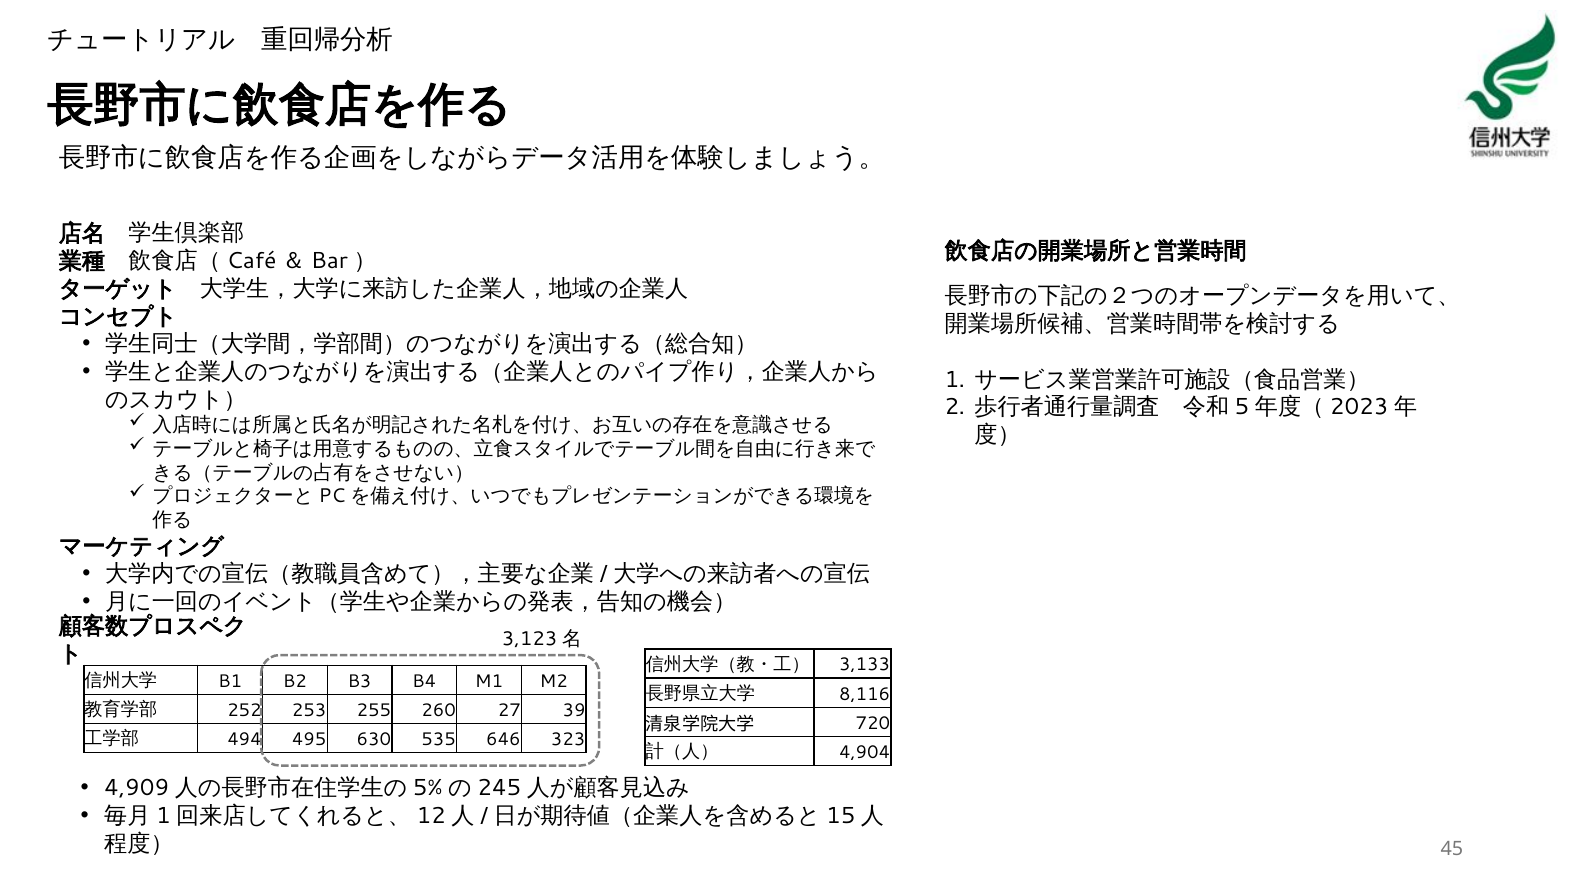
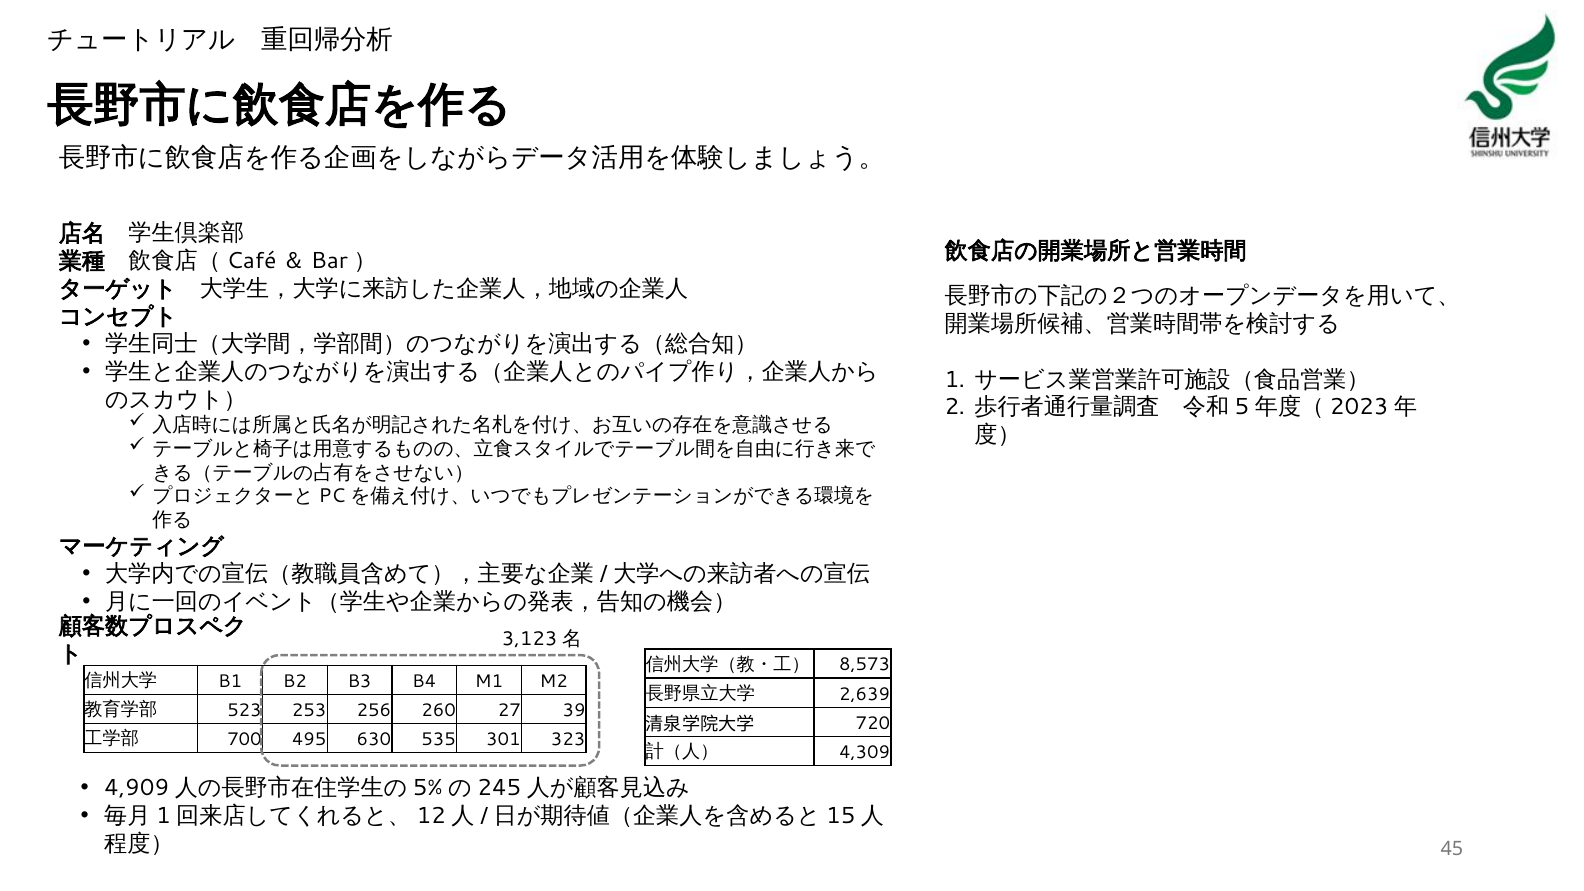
3,133: 3,133 -> 8,573 (865, 665)
8,116: 8,116 -> 2,639 (865, 694)
252: 252 -> 523 (244, 710)
255: 255 -> 256 (374, 710)
494: 494 -> 700 (244, 739)
646: 646 -> 301 (503, 739)
4,904: 4,904 -> 4,309 (865, 752)
